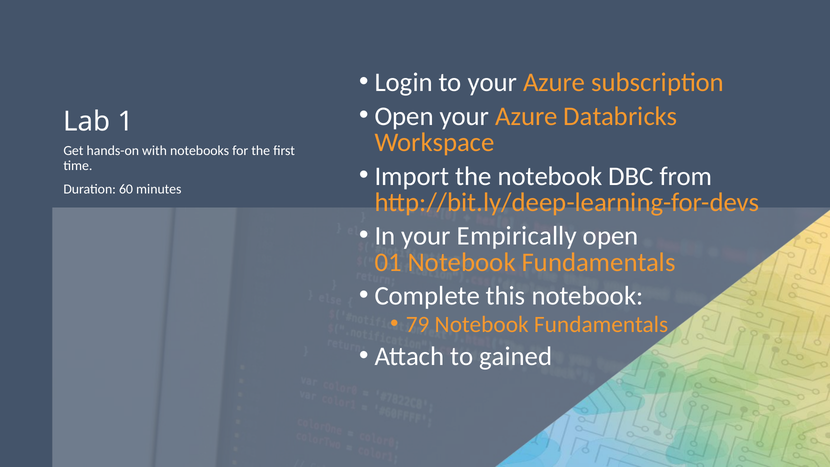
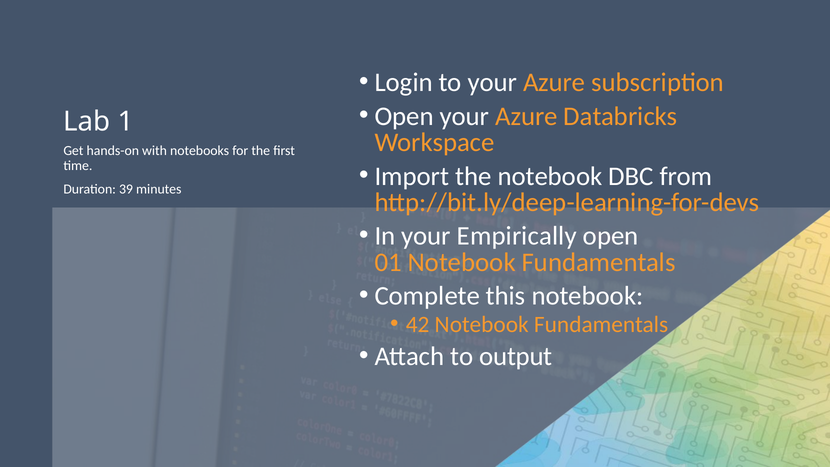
60: 60 -> 39 (126, 189)
79: 79 -> 42 (418, 324)
gained: gained -> output (516, 356)
